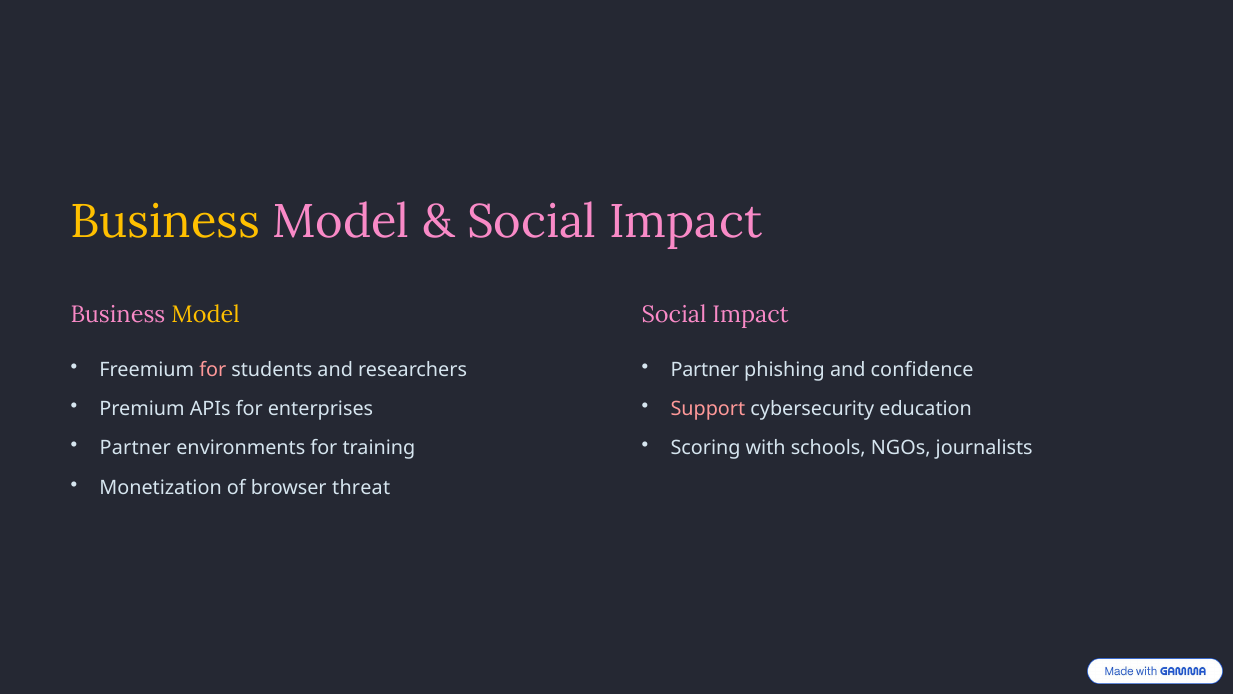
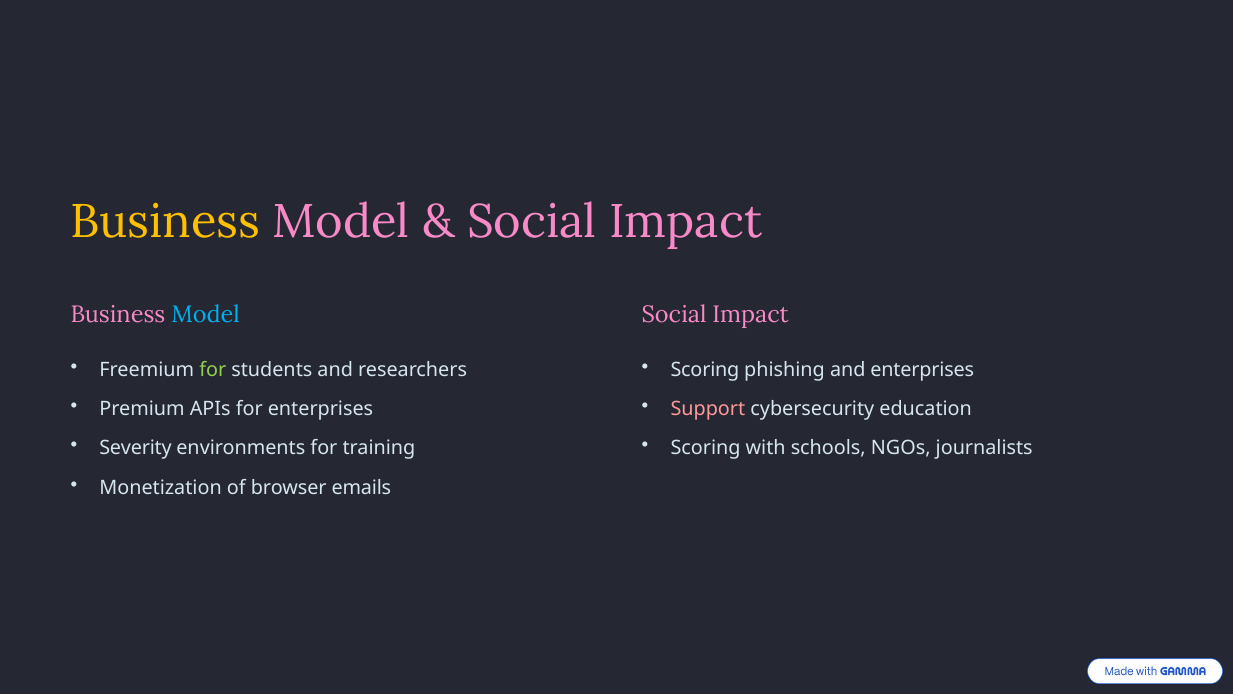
Model colour: yellow -> light blue (206, 315)
for colour: pink -> light green (213, 369)
Partner: Partner -> Scoring (705, 369)
and confidence: confidence -> enterprises (922, 369)
Partner: Partner -> Severity (136, 448)
threat: threat -> emails (361, 487)
